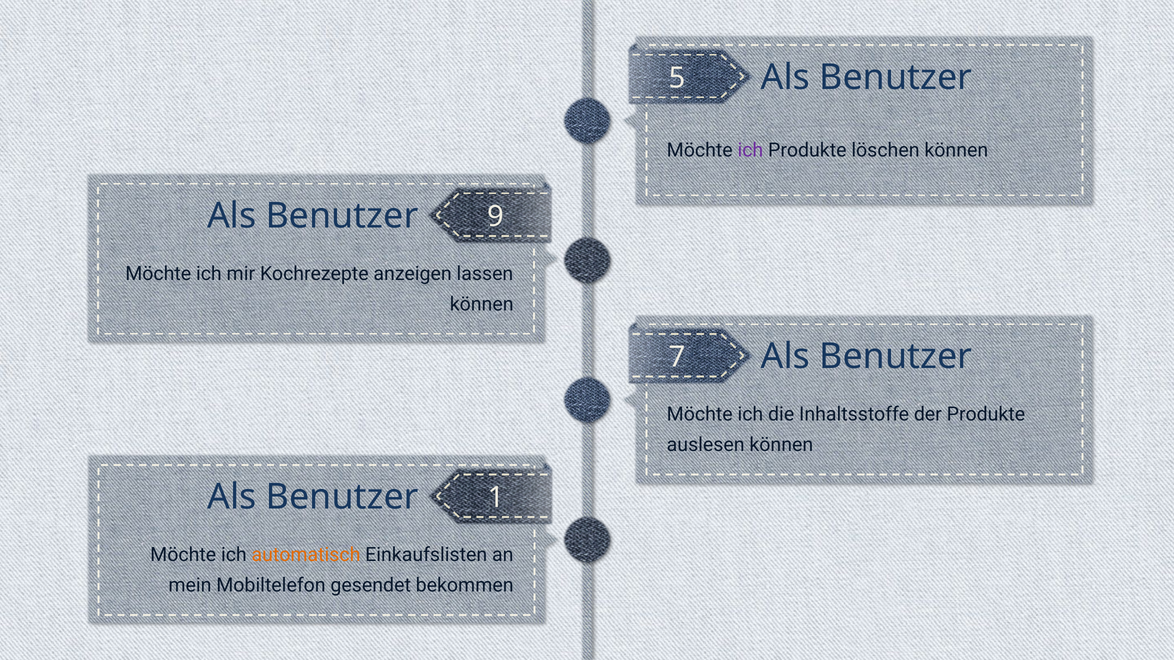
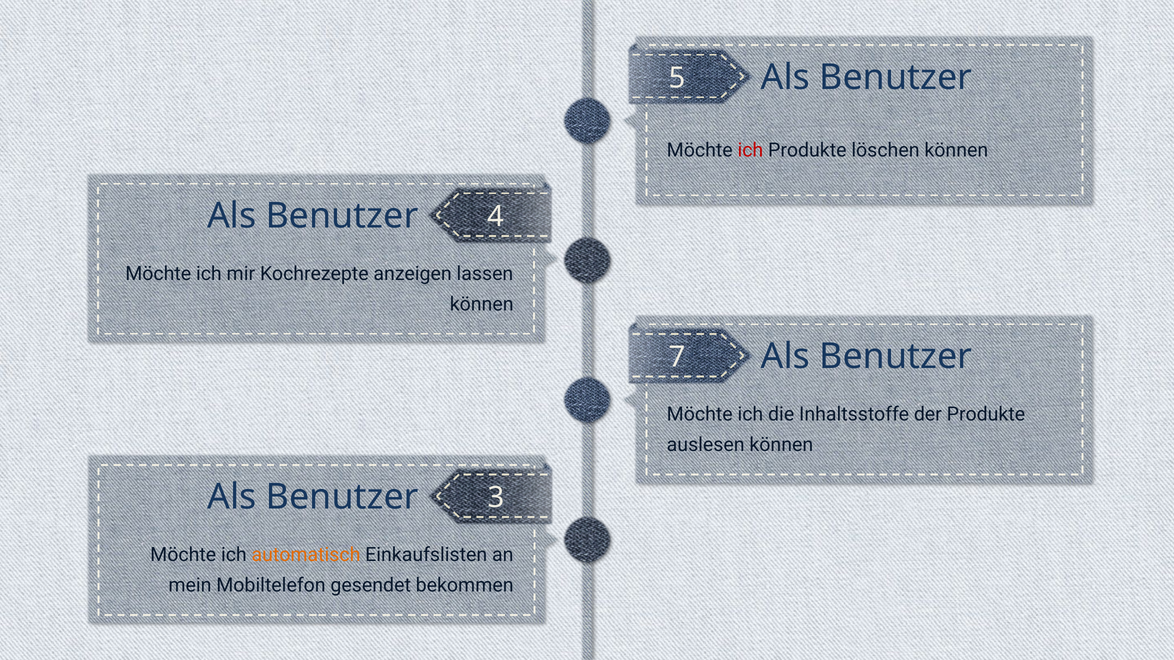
ich colour: purple -> red (750, 150)
9: 9 -> 4 (496, 217)
1: 1 -> 3 (496, 498)
